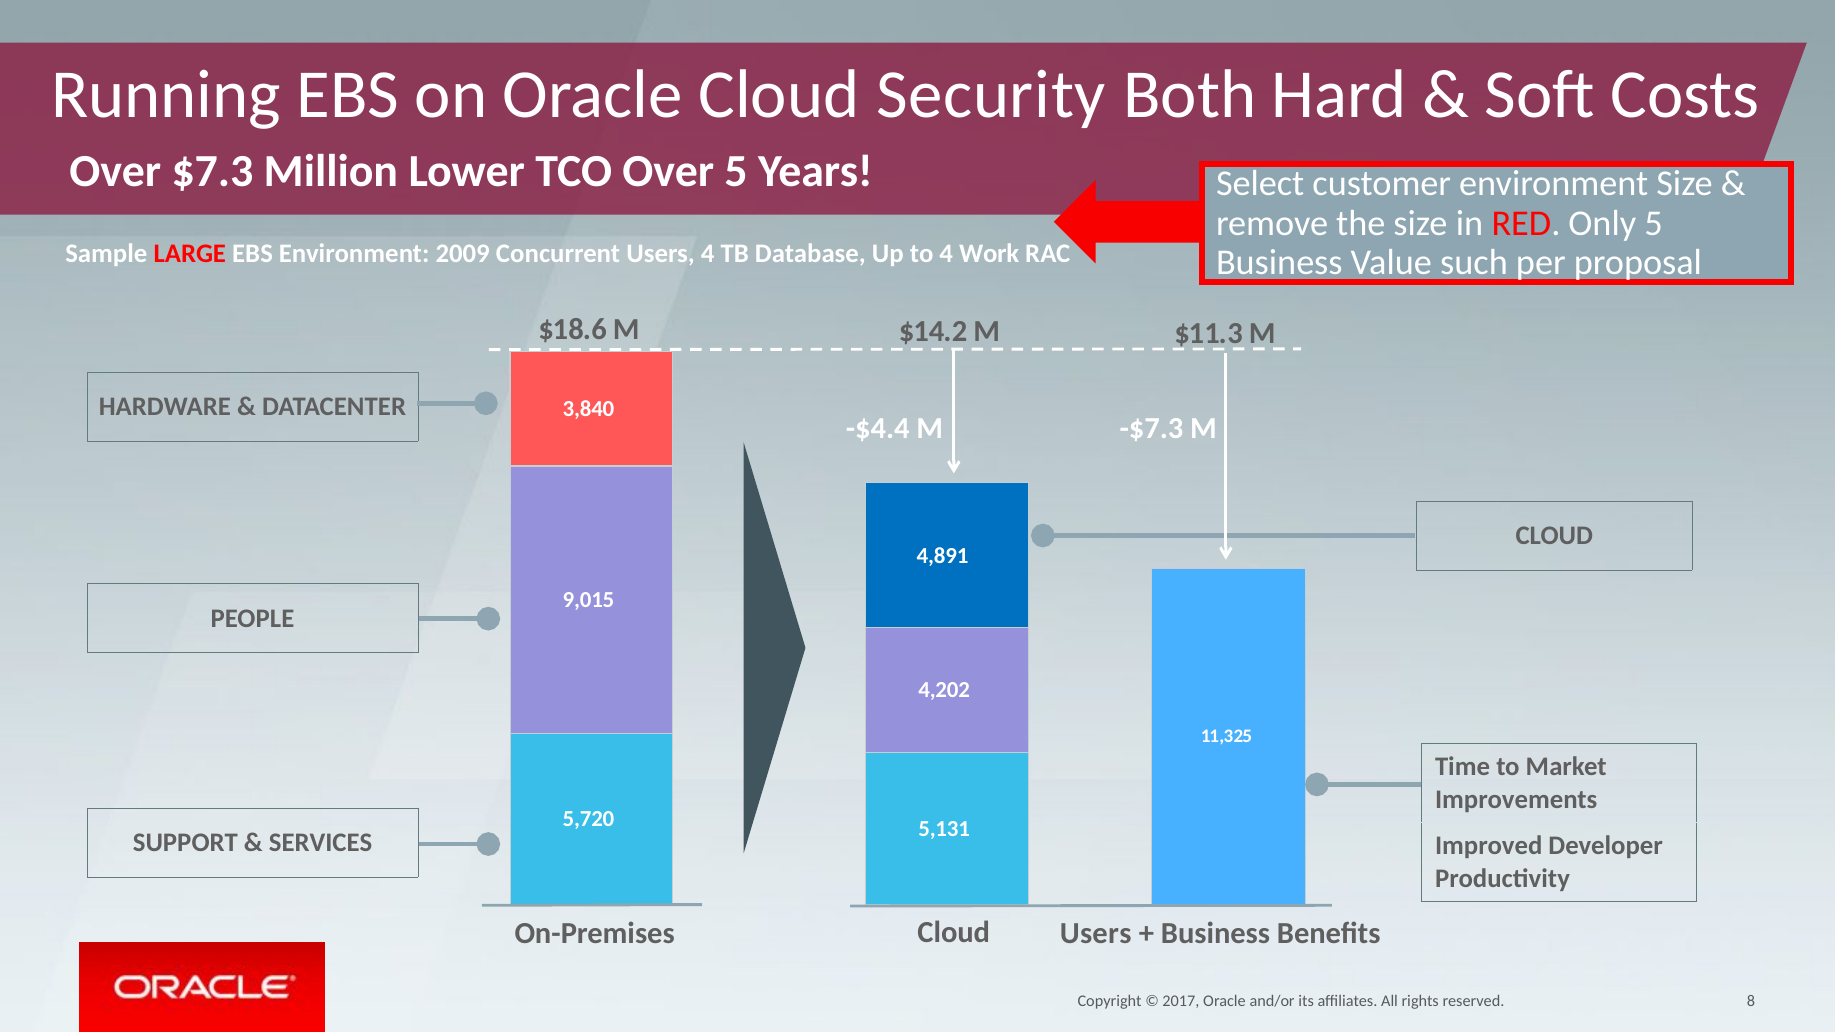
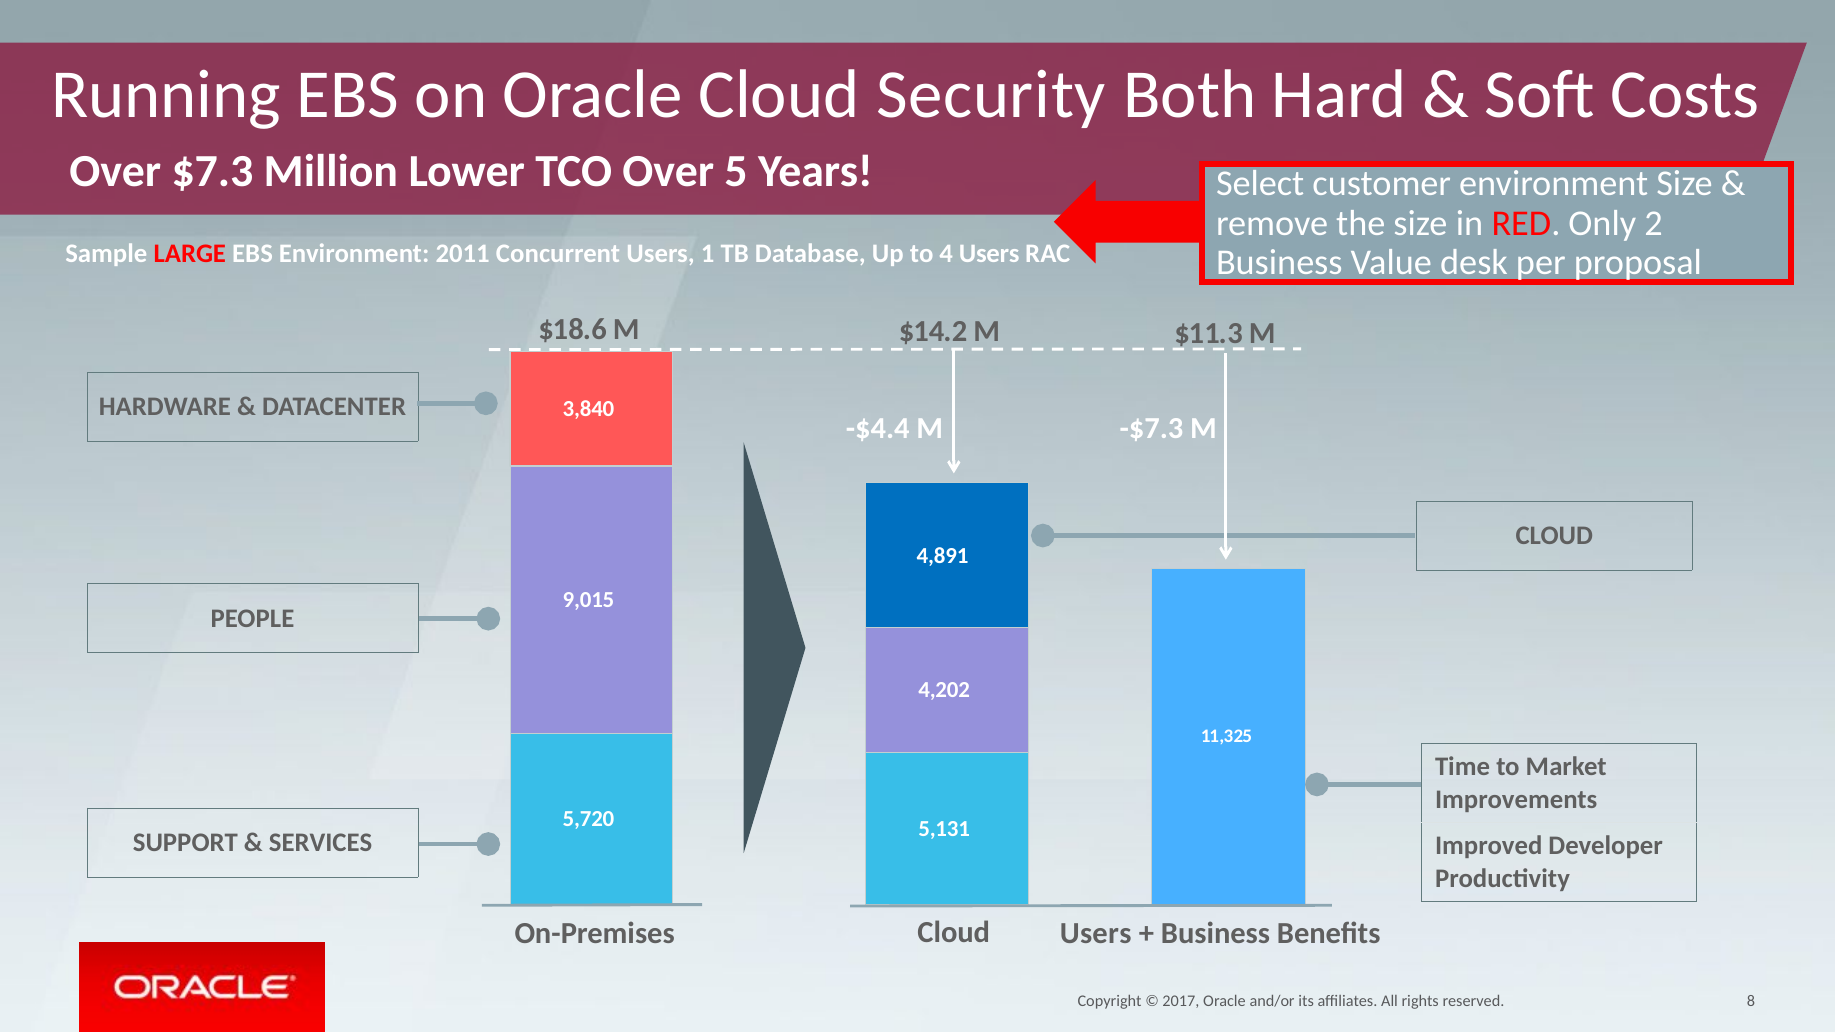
Only 5: 5 -> 2 (1653, 223)
2009: 2009 -> 2011 (463, 254)
Users 4: 4 -> 1 (708, 254)
4 Work: Work -> Users (989, 254)
such: such -> desk (1474, 262)
